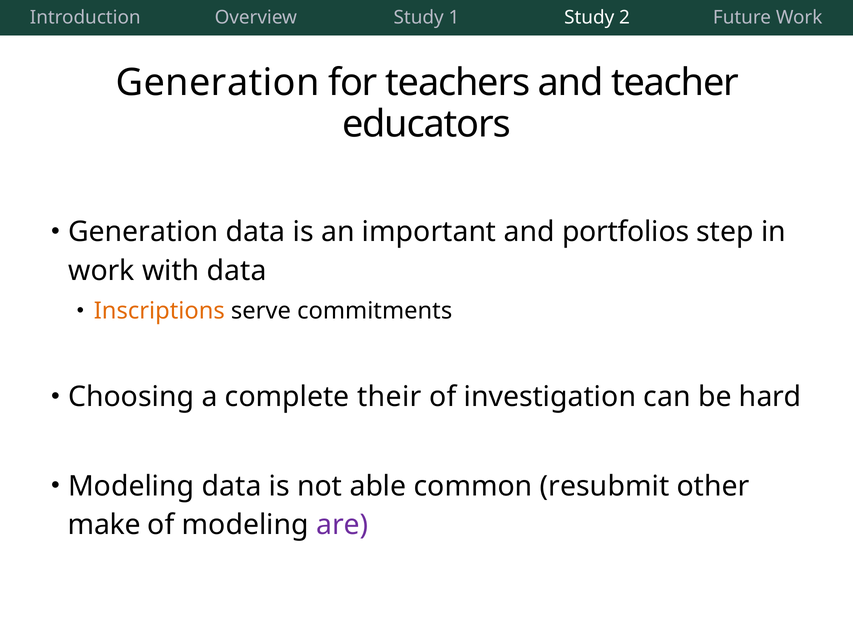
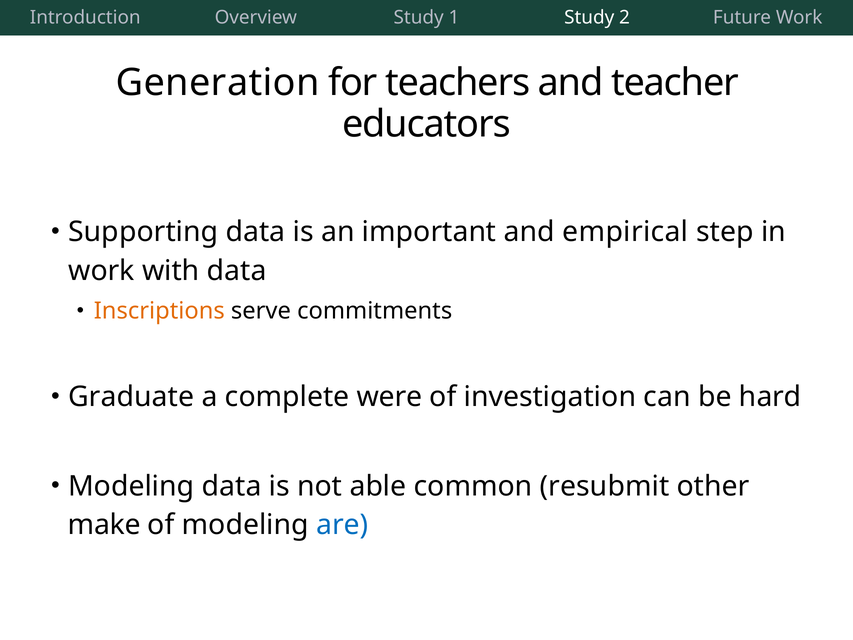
Generation: Generation -> Supporting (143, 232)
portfolios: portfolios -> empirical (625, 232)
Choosing: Choosing -> Graduate (131, 397)
their: their -> were (390, 397)
are colour: purple -> blue (342, 525)
